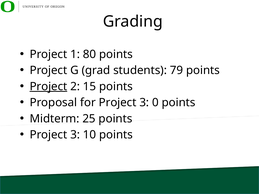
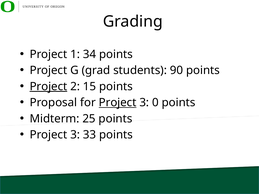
80: 80 -> 34 (89, 54)
79: 79 -> 90 (176, 70)
Project underline: none -> present (118, 103)
10: 10 -> 33 (89, 135)
